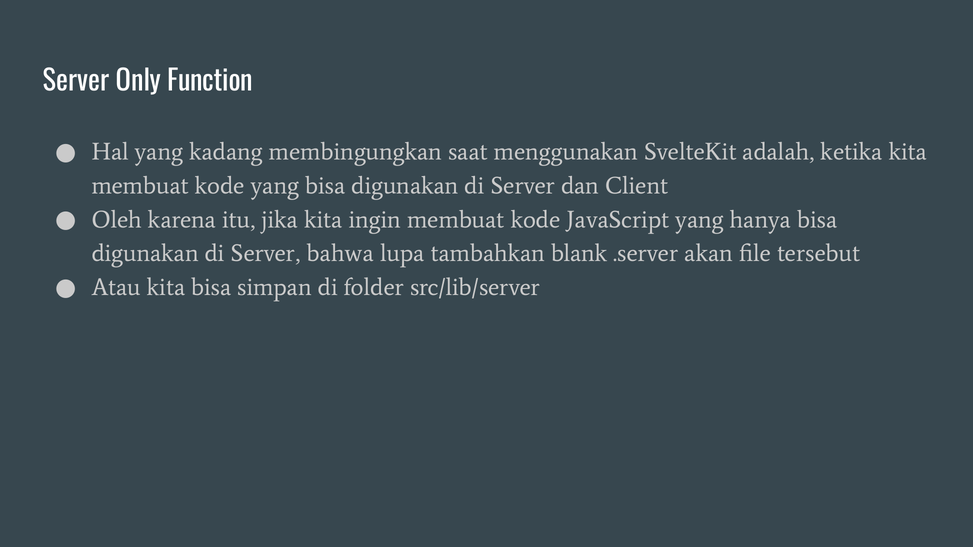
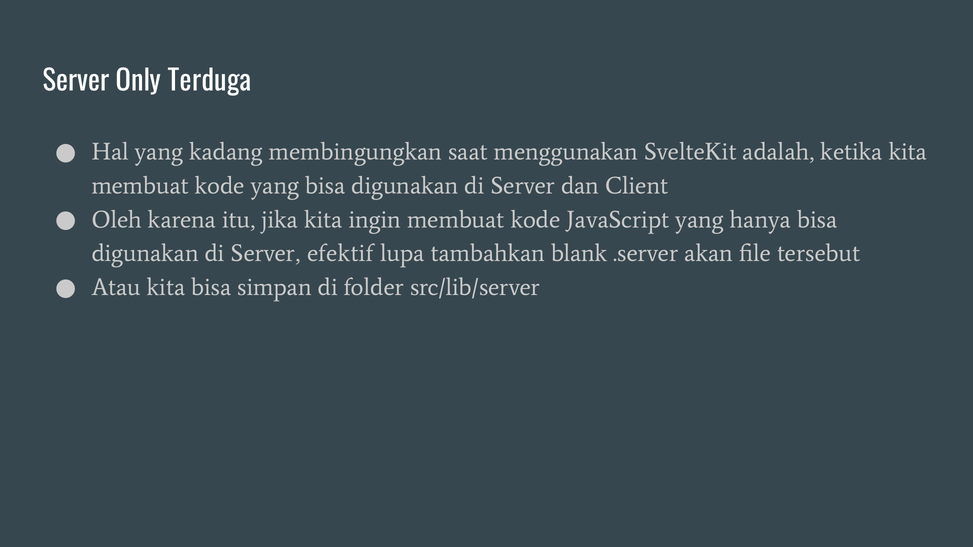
Function: Function -> Terduga (210, 82)
bahwa: bahwa -> efektif (340, 254)
